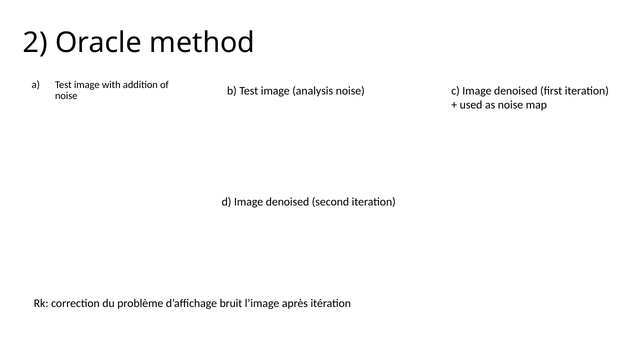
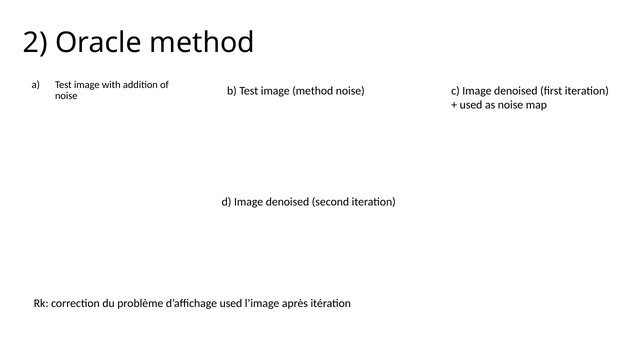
image analysis: analysis -> method (313, 91)
d’affichage bruit: bruit -> used (231, 303)
